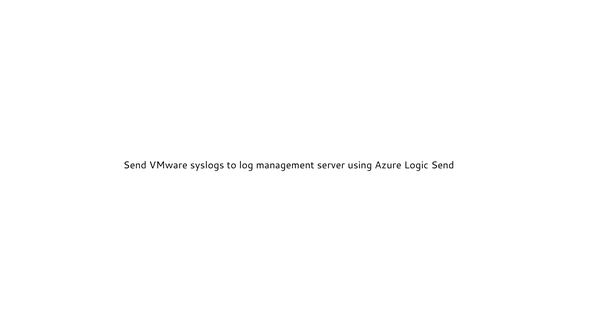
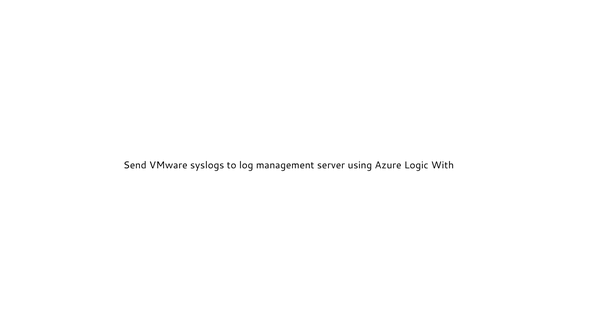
Logic Send: Send -> With (443, 165)
